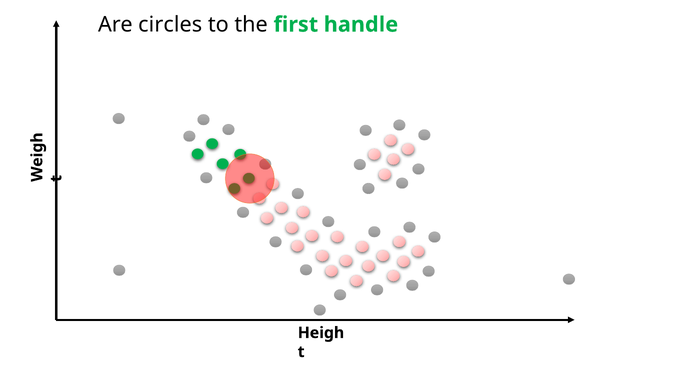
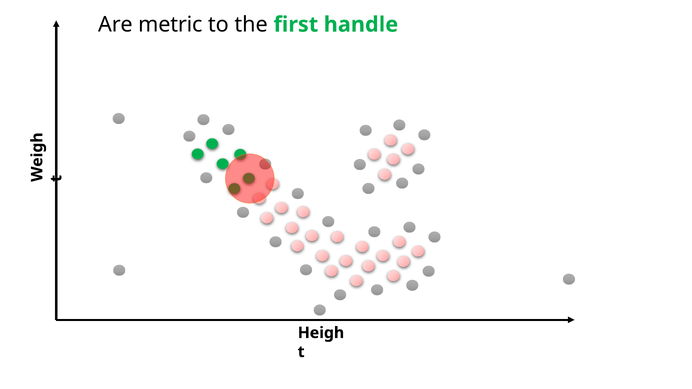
circles: circles -> metric (170, 25)
